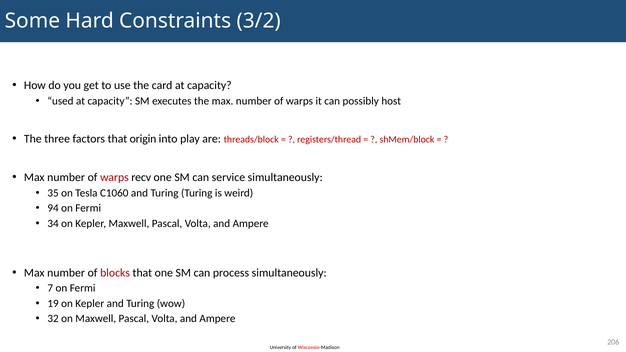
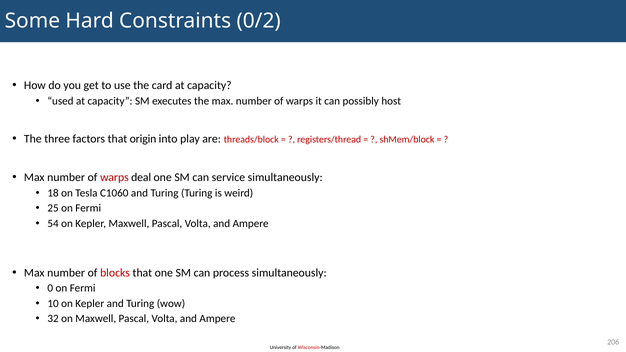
3/2: 3/2 -> 0/2 (259, 21)
recv: recv -> deal (141, 177)
35: 35 -> 18 (53, 193)
94: 94 -> 25 (53, 208)
34: 34 -> 54 (53, 223)
7: 7 -> 0 (50, 288)
19: 19 -> 10 (53, 304)
